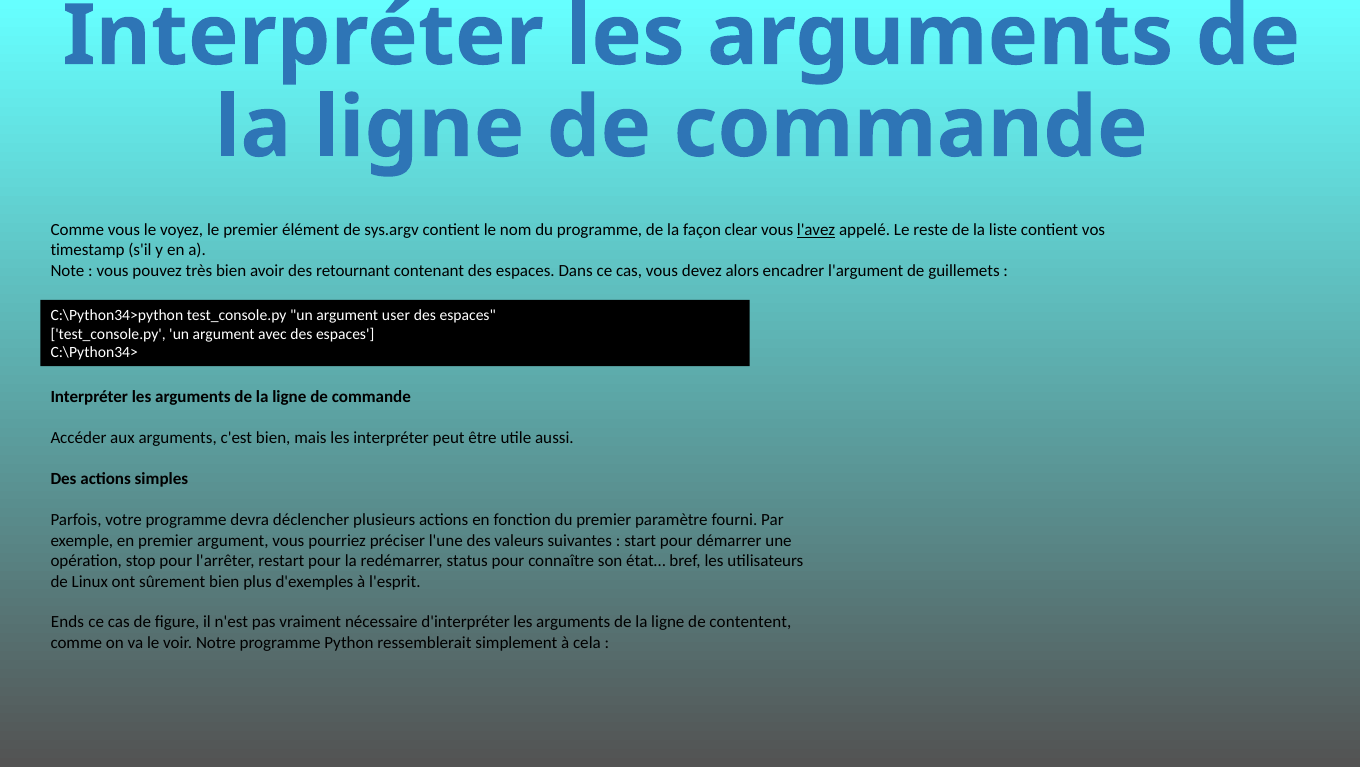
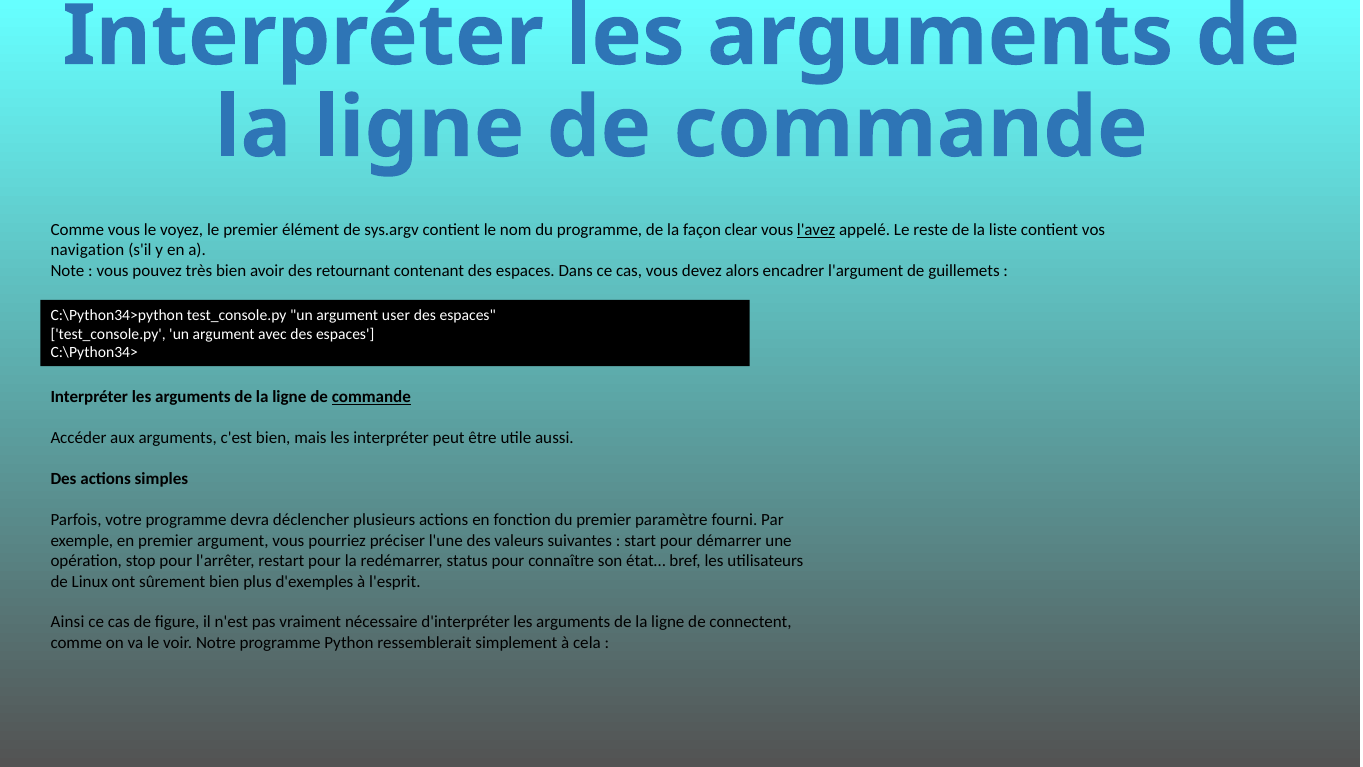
timestamp: timestamp -> navigation (87, 250)
commande underline: none -> present (371, 397)
Ends: Ends -> Ainsi (67, 622)
contentent: contentent -> connectent (750, 622)
